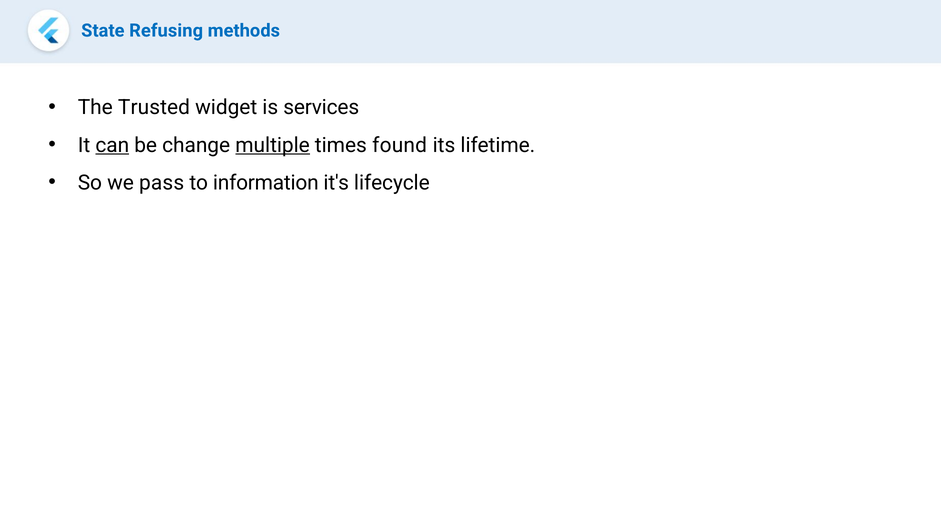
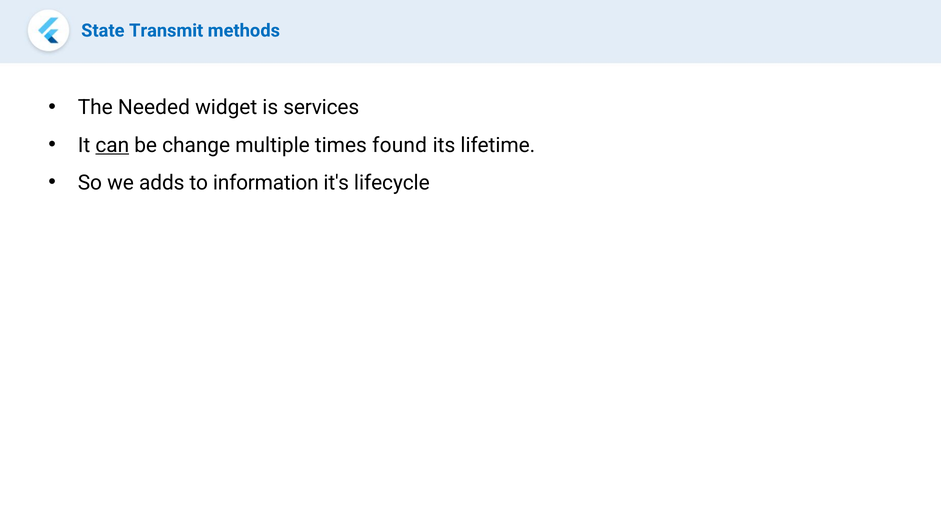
Refusing: Refusing -> Transmit (166, 31)
Trusted: Trusted -> Needed (154, 108)
multiple underline: present -> none (273, 145)
pass: pass -> adds (162, 183)
